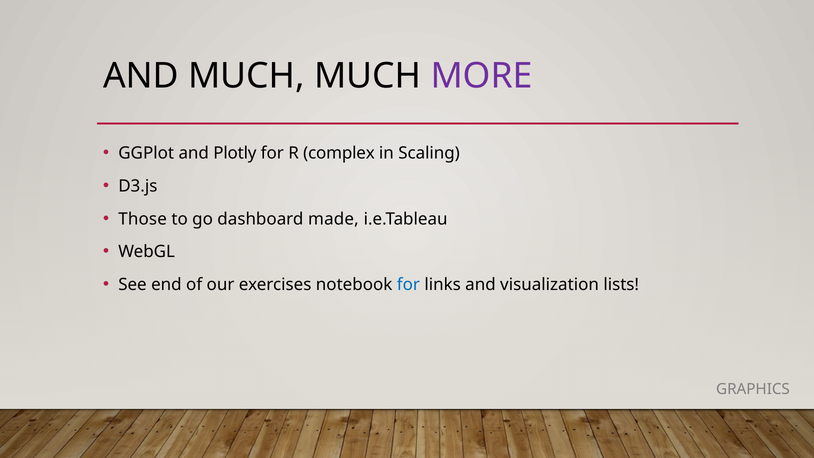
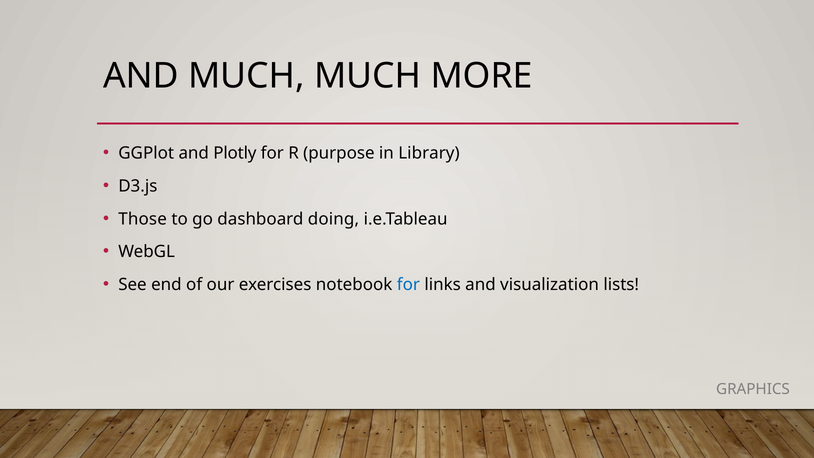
MORE colour: purple -> black (482, 76)
complex: complex -> purpose (339, 153)
Scaling: Scaling -> Library (429, 153)
made: made -> doing (333, 219)
